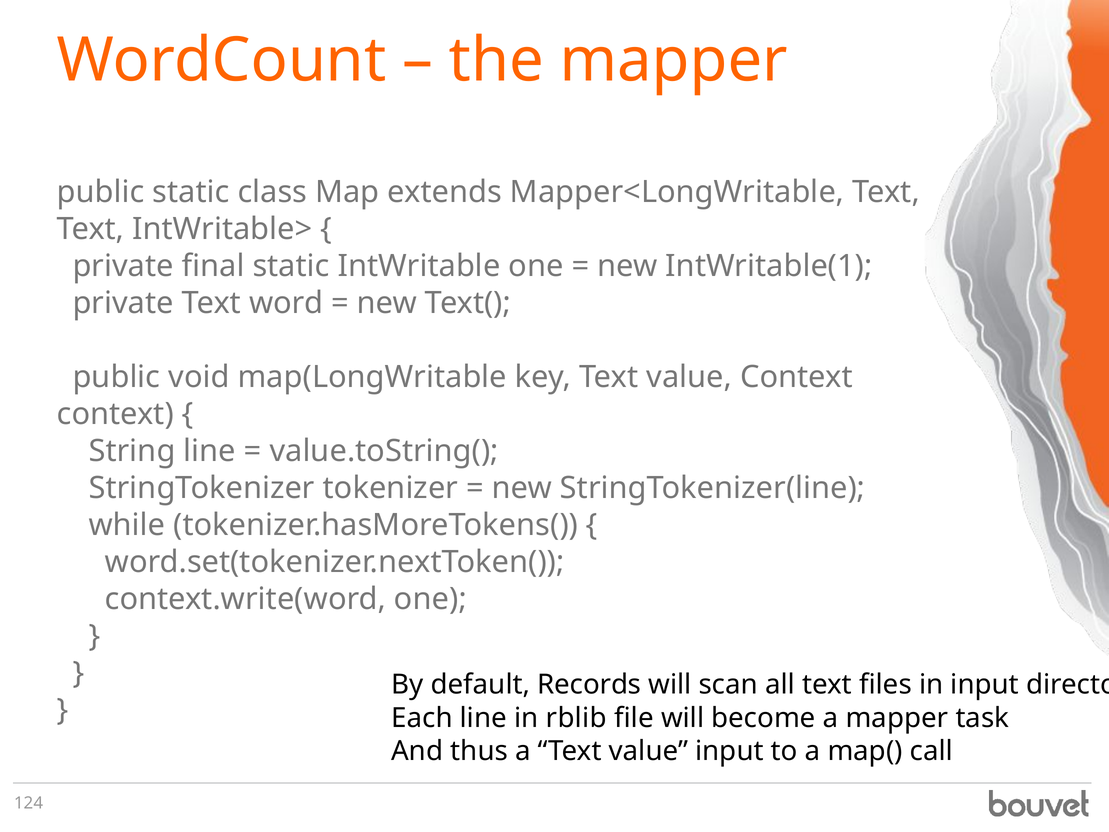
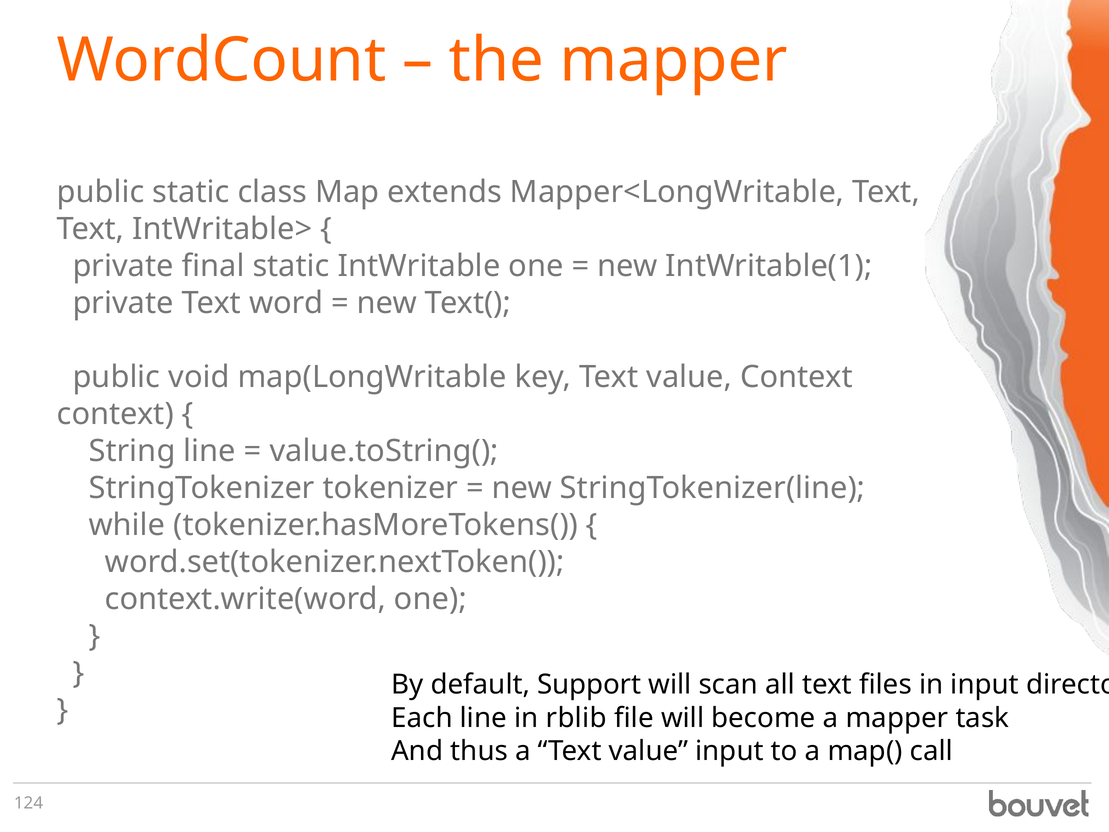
Records: Records -> Support (589, 684)
